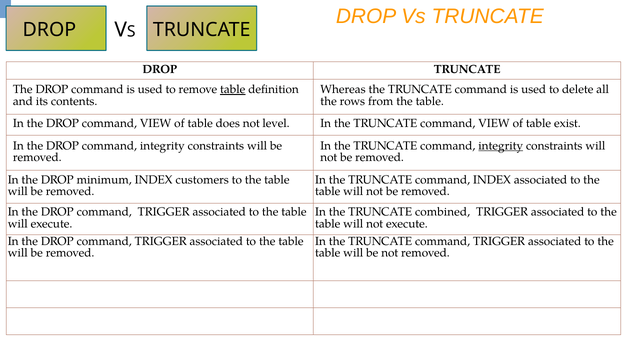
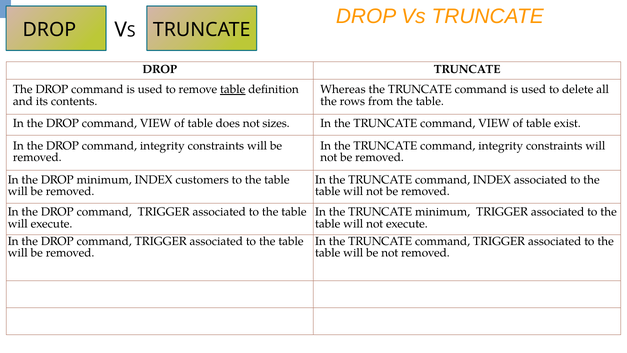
level: level -> sizes (276, 123)
integrity underline: present -> none (501, 145)
TRUNCATE combined: combined -> minimum (443, 212)
